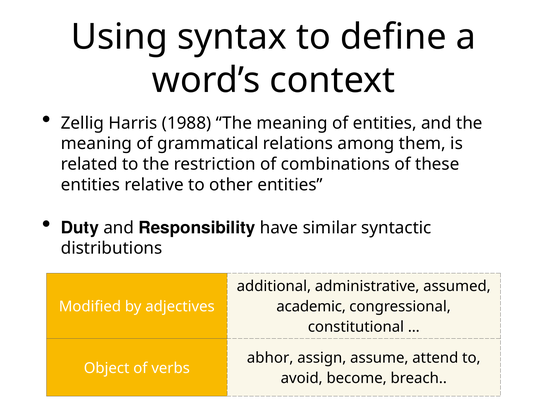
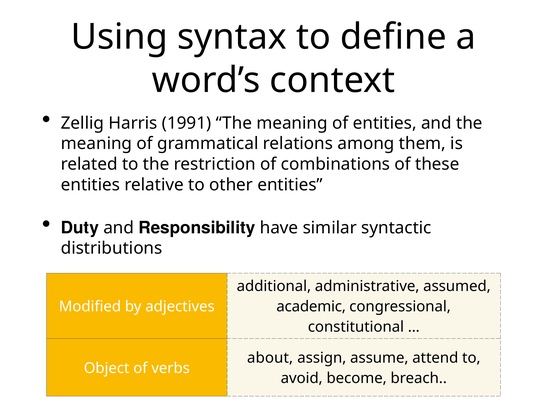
1988: 1988 -> 1991 (187, 123)
abhor: abhor -> about (270, 357)
